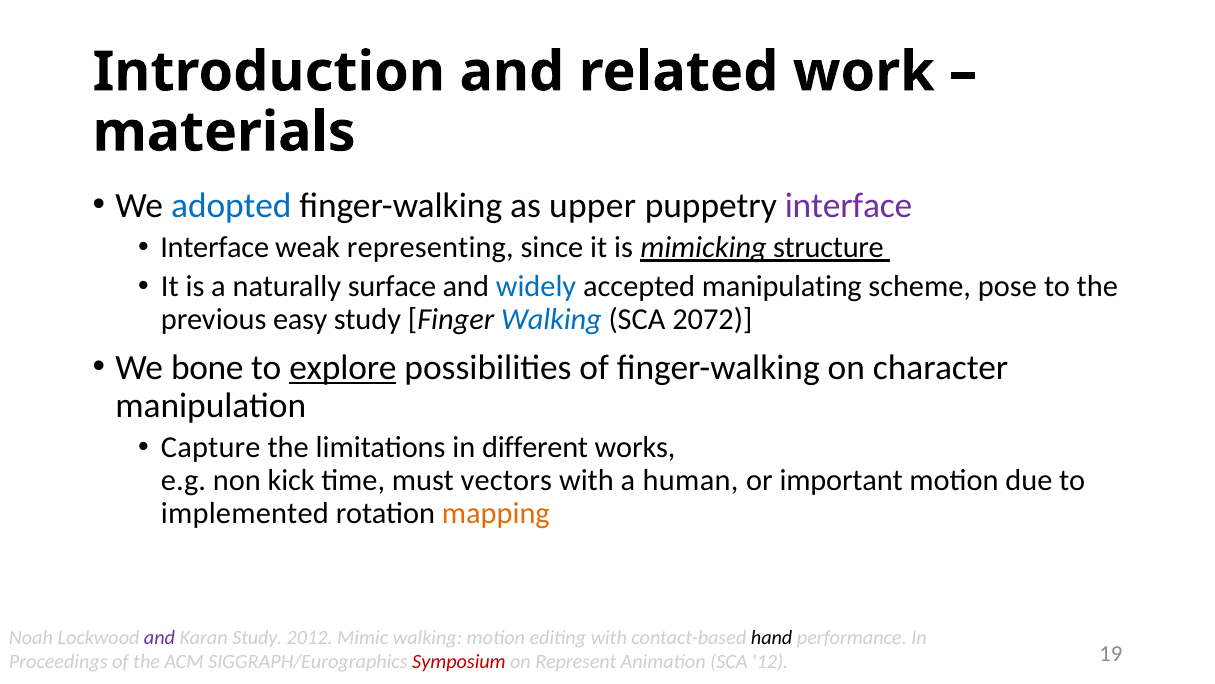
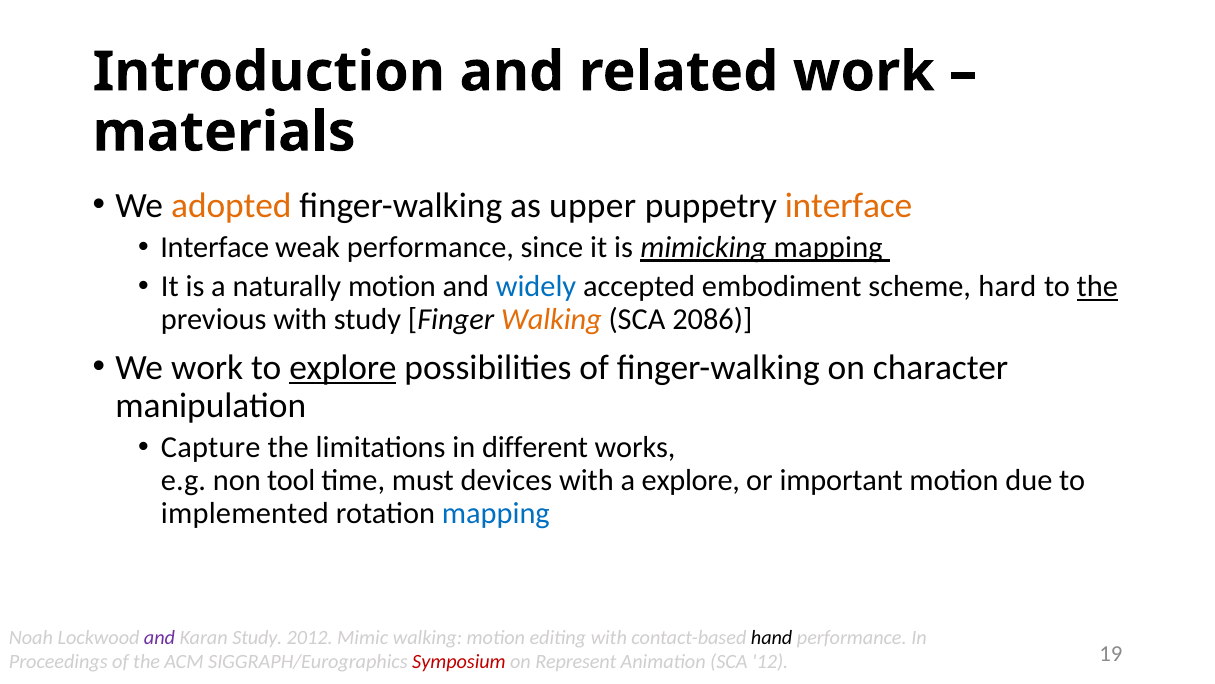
adopted colour: blue -> orange (231, 205)
interface colour: purple -> orange (849, 205)
weak representing: representing -> performance (430, 247)
mimicking structure: structure -> mapping (828, 247)
naturally surface: surface -> motion (392, 286)
manipulating: manipulating -> embodiment (782, 286)
pose: pose -> hard (1007, 286)
the underline: none -> present (1097, 286)
previous easy: easy -> with (300, 319)
Walking colour: blue -> orange (551, 319)
2072: 2072 -> 2086 (712, 319)
We bone: bone -> work (207, 367)
kick: kick -> tool (291, 480)
vectors: vectors -> devices (506, 480)
a human: human -> explore (691, 480)
mapping colour: orange -> blue (496, 513)
